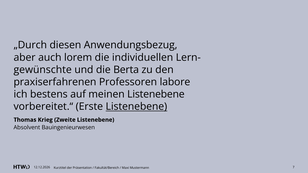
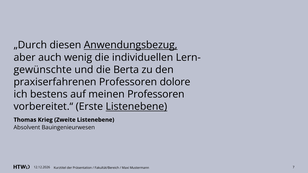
Anwendungsbezug underline: none -> present (131, 45)
lorem: lorem -> wenig (78, 57)
labore: labore -> dolore (175, 82)
meinen Listenebene: Listenebene -> Professoren (156, 94)
